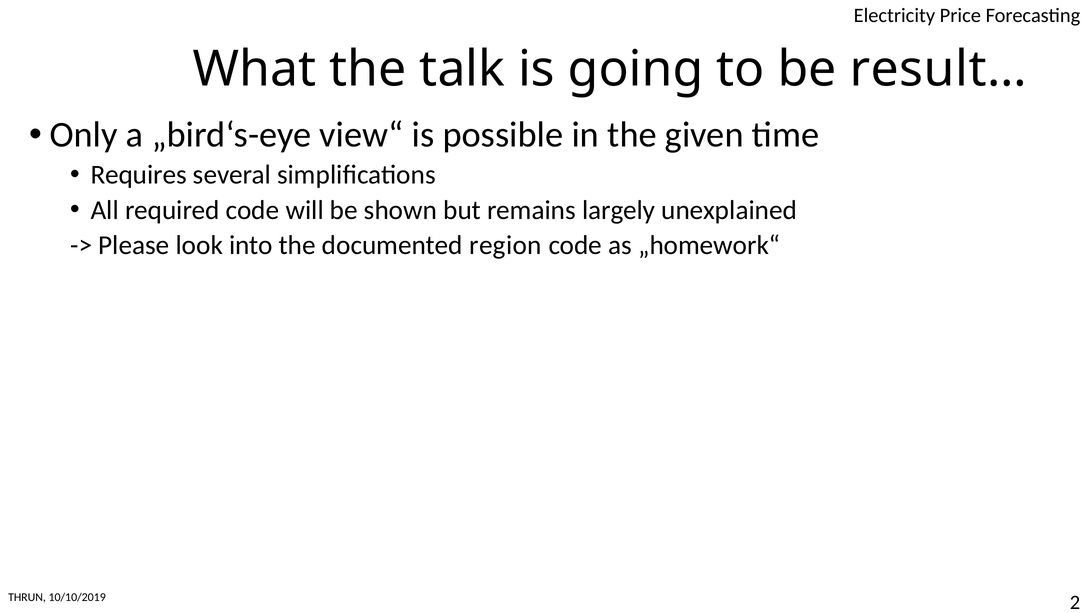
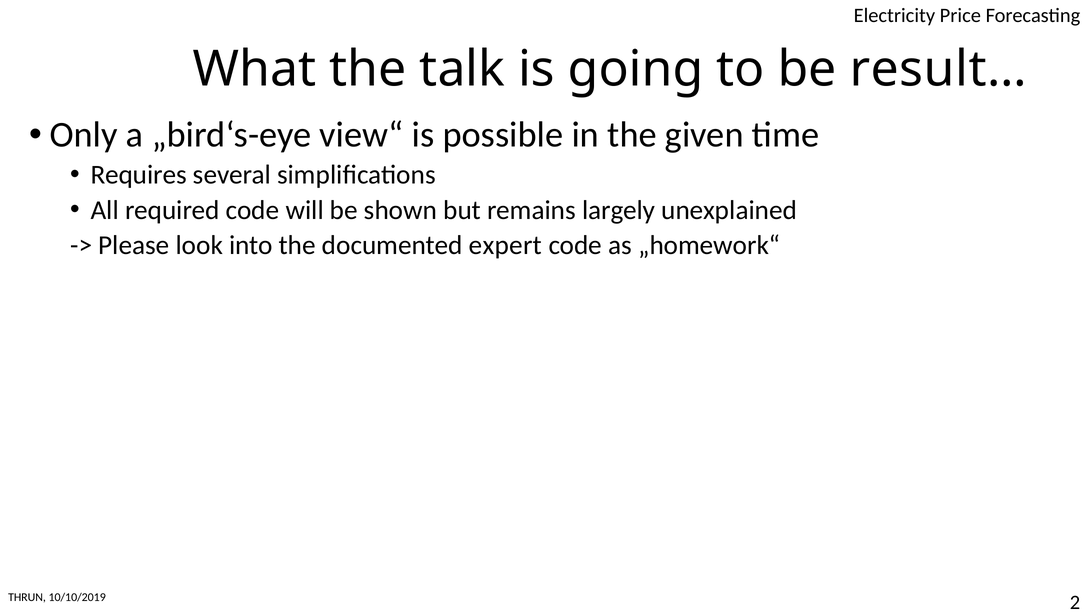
region: region -> expert (505, 245)
